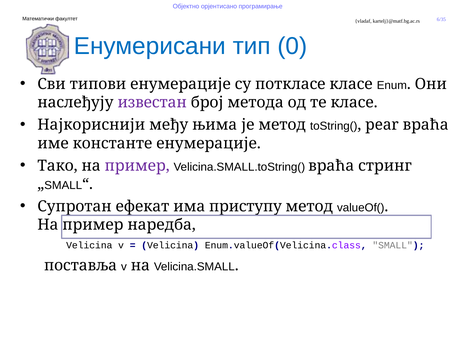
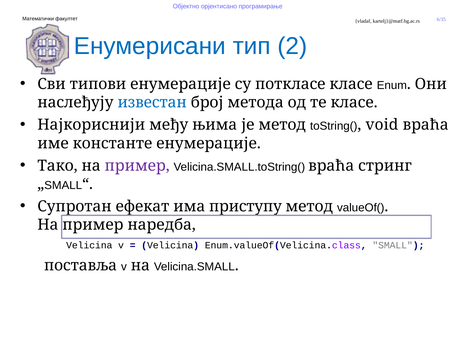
0: 0 -> 2 (292, 46)
известан colour: purple -> blue (152, 103)
pear: pear -> void (382, 125)
